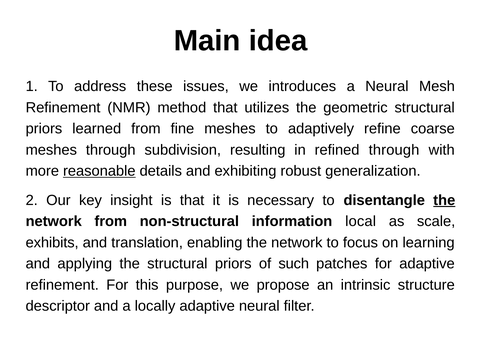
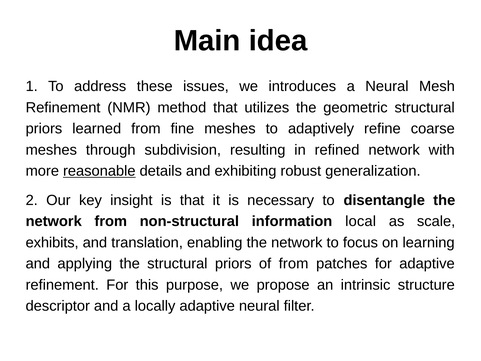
refined through: through -> network (394, 150)
the underline: present -> none (444, 200)
of such: such -> from (294, 264)
